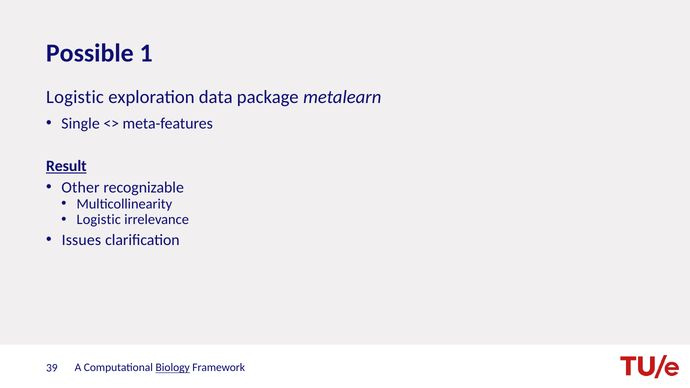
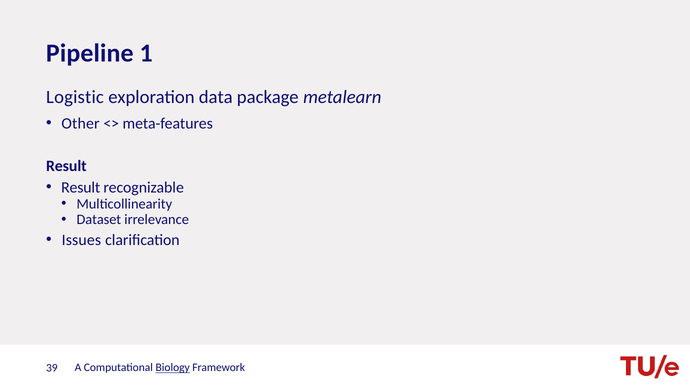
Possible: Possible -> Pipeline (90, 53)
Single: Single -> Other (81, 124)
Result underline: present -> none (66, 166)
Other: Other -> Result (81, 187)
Logistic: Logistic -> Dataset (99, 220)
